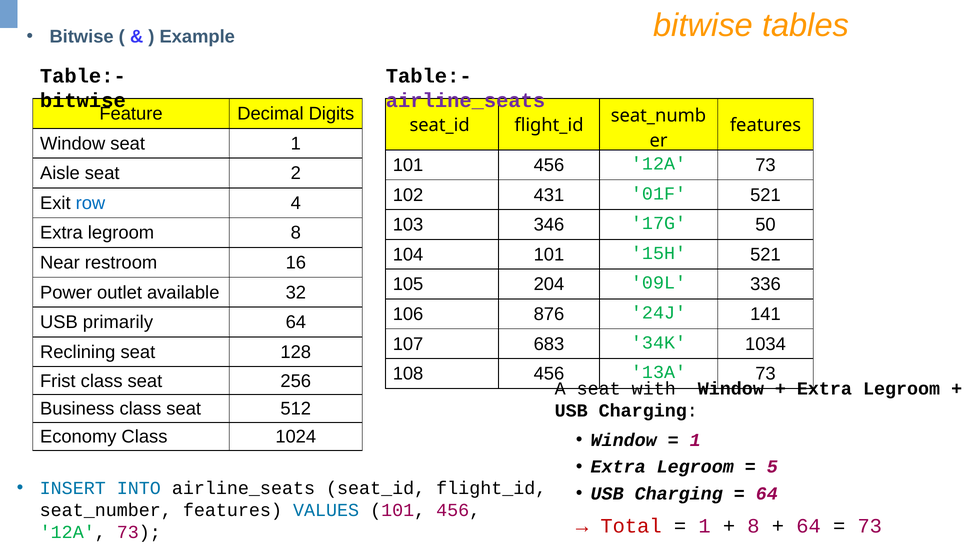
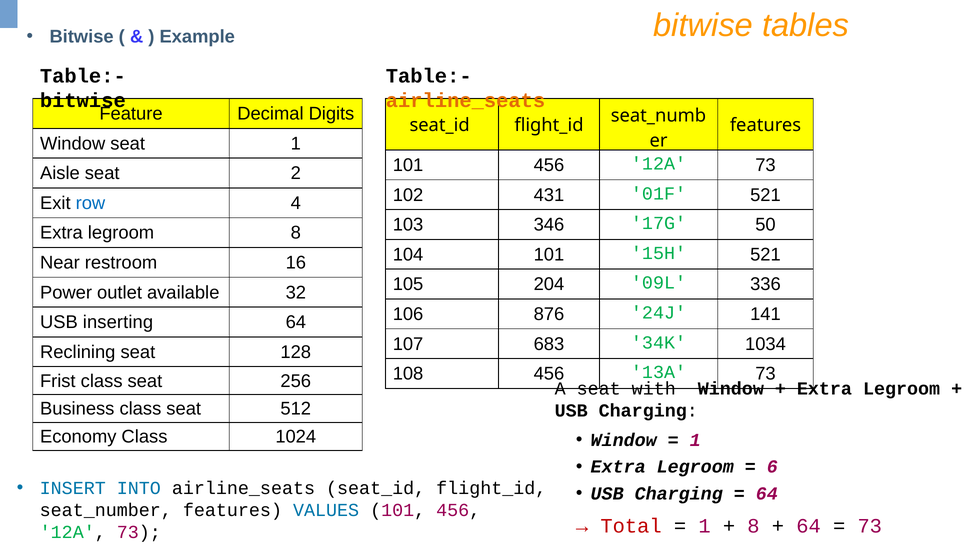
airline_seats colour: purple -> orange (466, 100)
primarily: primarily -> inserting (118, 322)
5: 5 -> 6 (772, 467)
